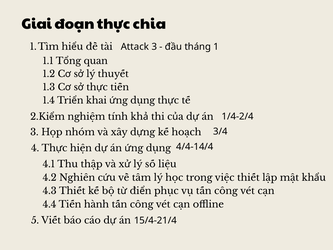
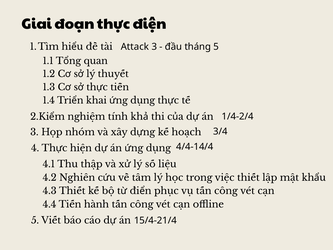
chia: chia -> điện (150, 24)
tháng 1: 1 -> 5 (216, 47)
